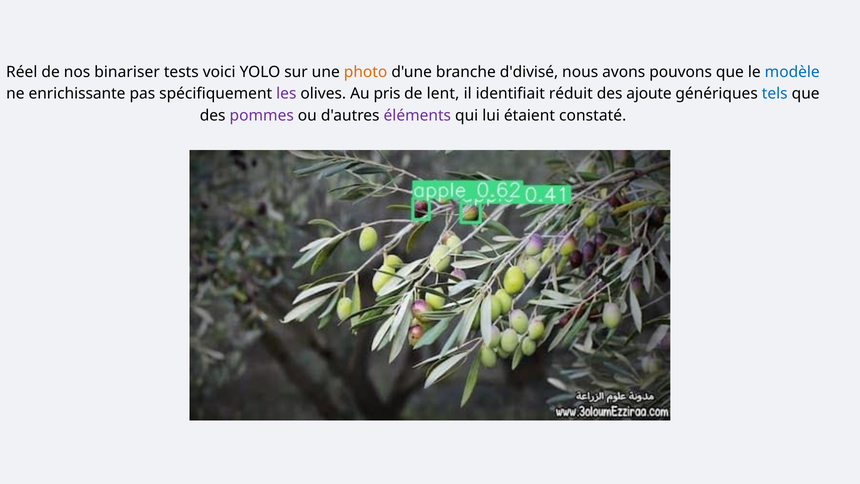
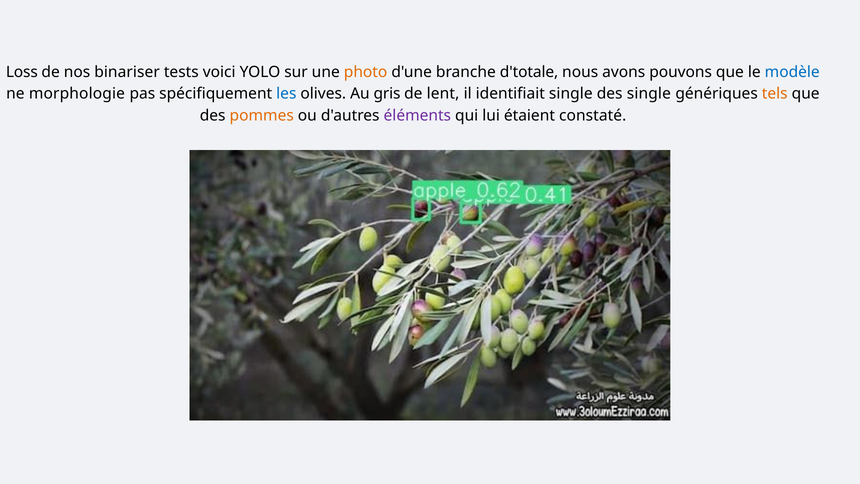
Réel: Réel -> Loss (22, 72)
d'divisé: d'divisé -> d'totale (529, 72)
enrichissante: enrichissante -> morphologie (77, 94)
les colour: purple -> blue (286, 94)
pris: pris -> gris (387, 94)
identifiait réduit: réduit -> single (571, 94)
des ajoute: ajoute -> single (649, 94)
tels colour: blue -> orange (775, 94)
pommes colour: purple -> orange (262, 115)
